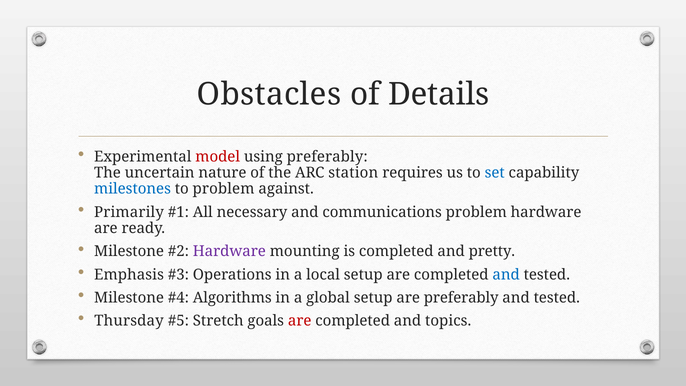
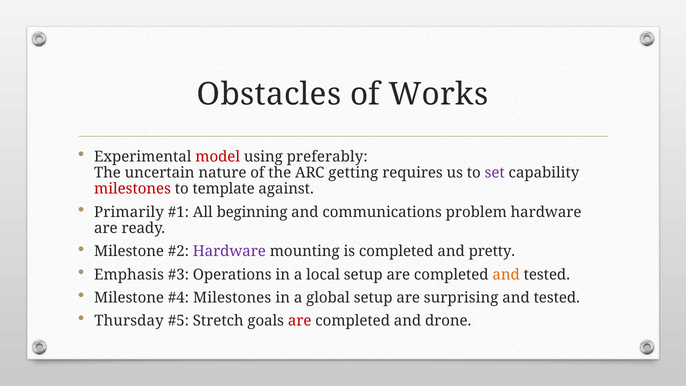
Details: Details -> Works (438, 94)
station: station -> getting (353, 173)
set colour: blue -> purple (495, 173)
milestones colour: blue -> red (133, 189)
to problem: problem -> template (224, 189)
necessary: necessary -> beginning (252, 212)
and colour: blue -> orange (506, 275)
Algorithms: Algorithms -> Milestones (232, 298)
are preferably: preferably -> surprising (461, 298)
topics: topics -> drone (448, 321)
